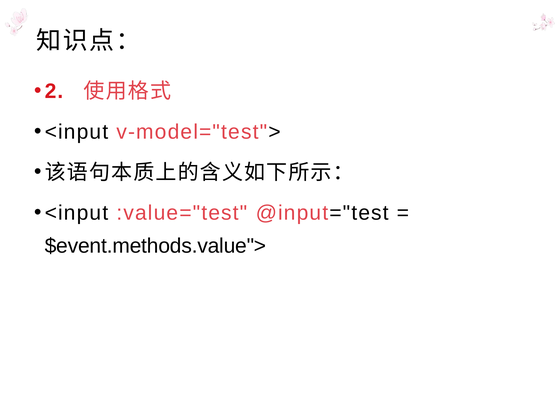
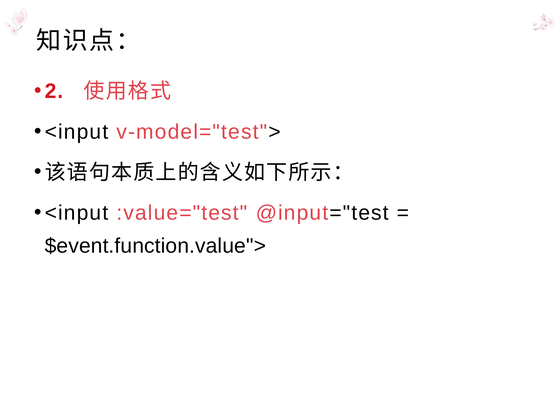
$event.methods.value">: $event.methods.value"> -> $event.function.value"> (155, 246)
